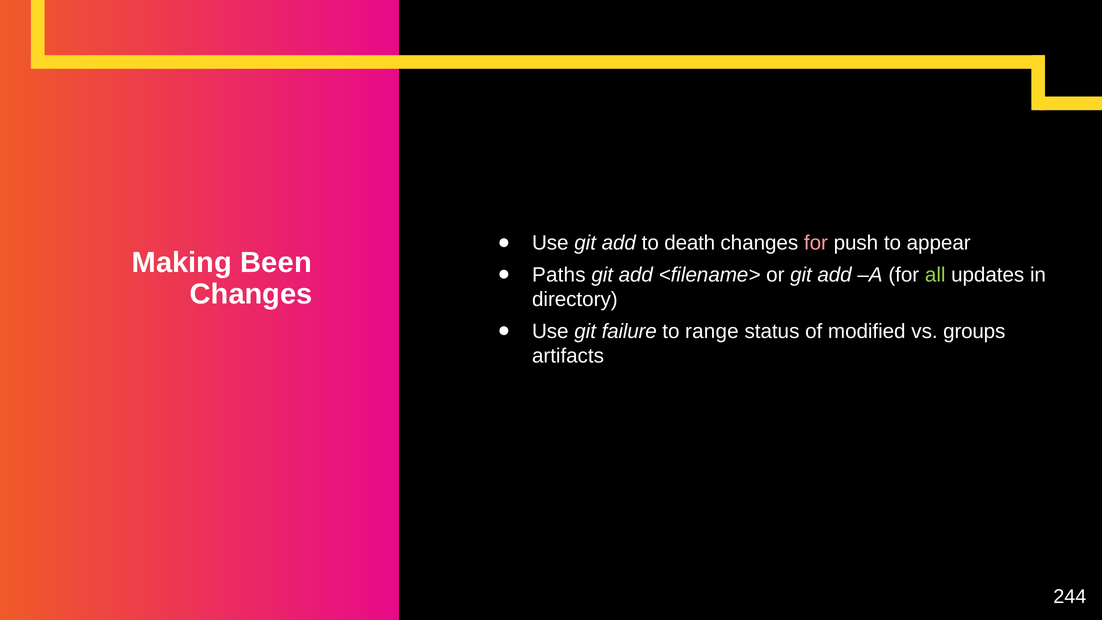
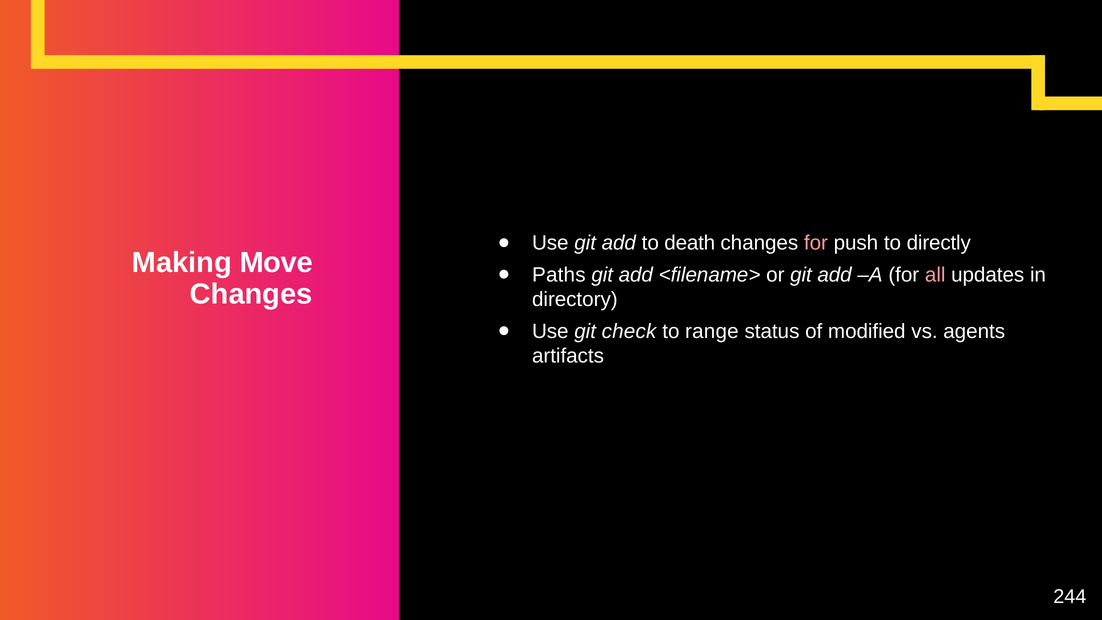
appear: appear -> directly (939, 243)
Been: Been -> Move (276, 263)
all colour: light green -> pink (935, 275)
failure: failure -> check (629, 331)
groups: groups -> agents (974, 331)
